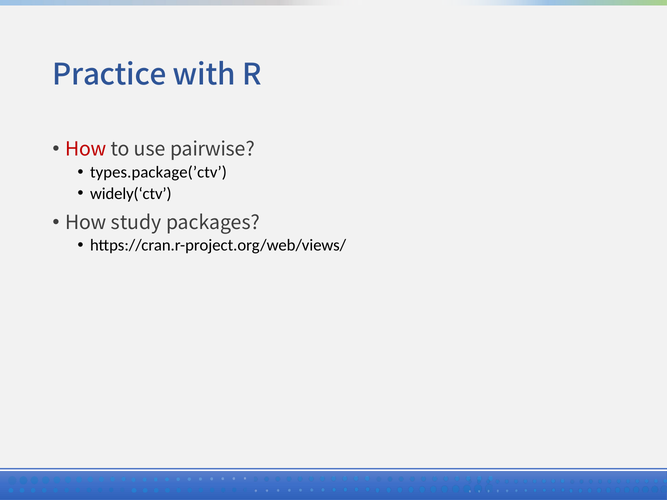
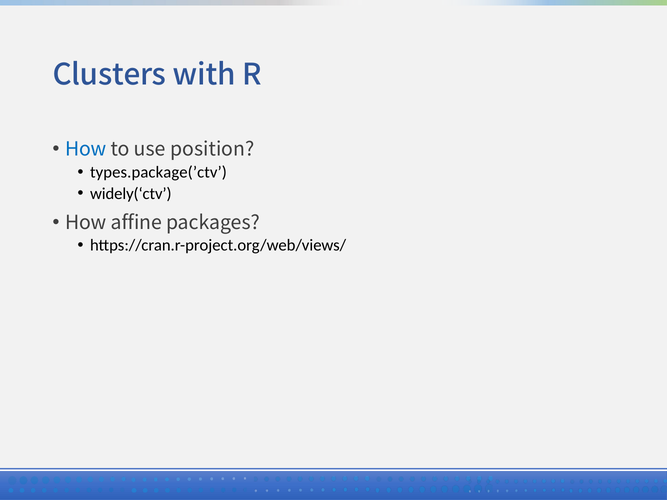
Practice: Practice -> Clusters (109, 75)
How colour: red -> blue (86, 150)
pairwise: pairwise -> position (212, 150)
study: study -> affine (136, 223)
